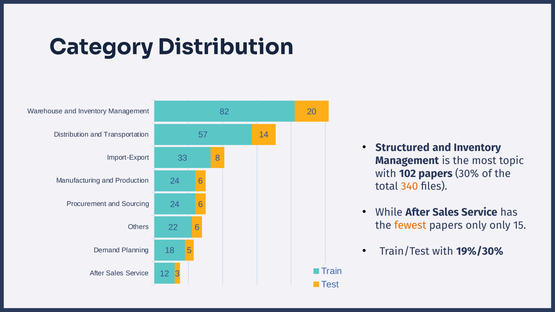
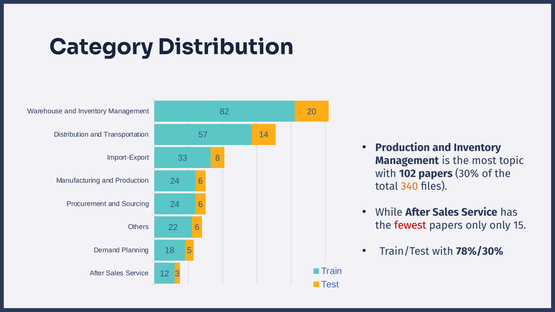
Structured: Structured -> Production (403, 148)
fewest colour: orange -> red (410, 225)
19%/30%: 19%/30% -> 78%/30% (480, 251)
